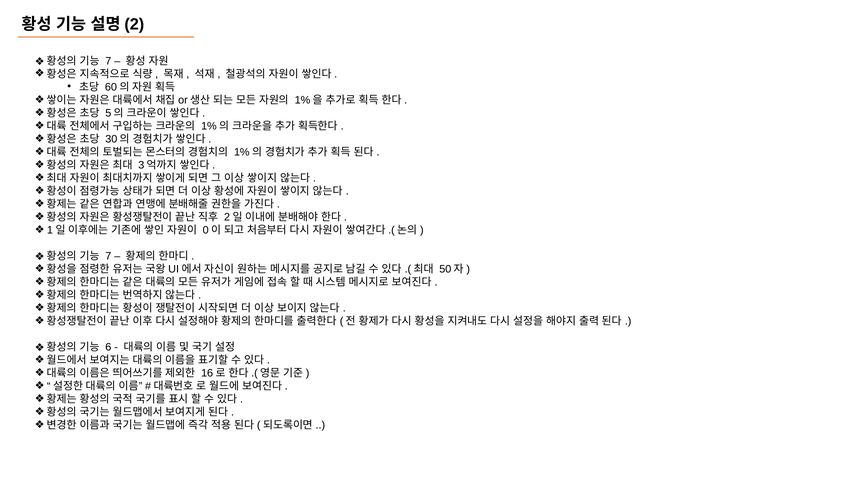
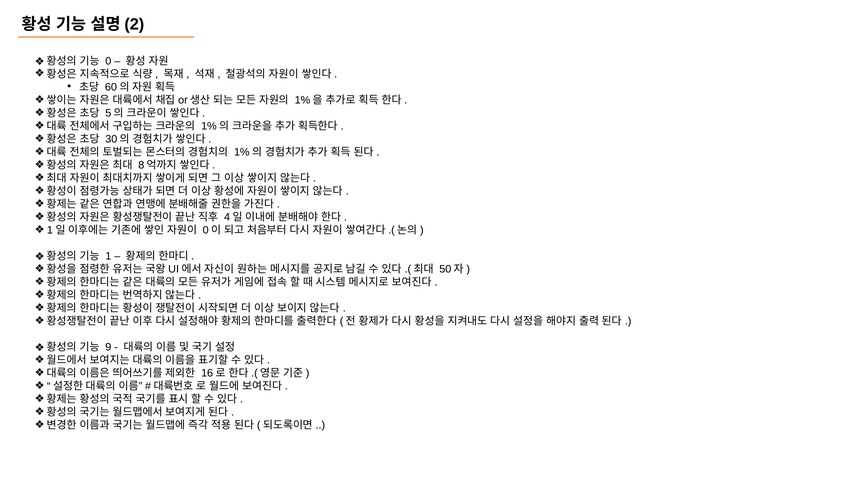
7: 7 -> 0 (108, 61)
3: 3 -> 8 (141, 165)
2: 2 -> 4 (227, 217)
7: 7 -> 1 (108, 256)
6: 6 -> 9 (108, 347)
